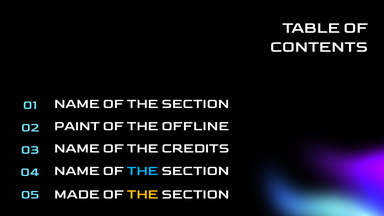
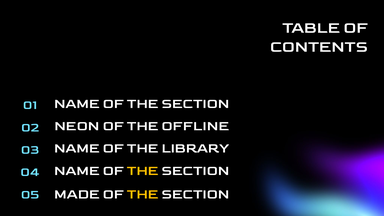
PAINT: PAINT -> NEON (77, 126)
CREDITS: CREDITS -> LIBRARY (195, 148)
THE colour: light blue -> yellow (143, 170)
